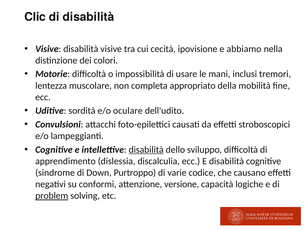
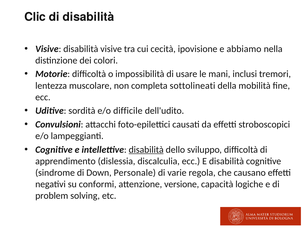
appropriato: appropriato -> sottolineati (193, 85)
oculare: oculare -> difficile (128, 111)
Purtroppo: Purtroppo -> Personale (135, 172)
codice: codice -> regola (202, 172)
problem underline: present -> none (52, 195)
